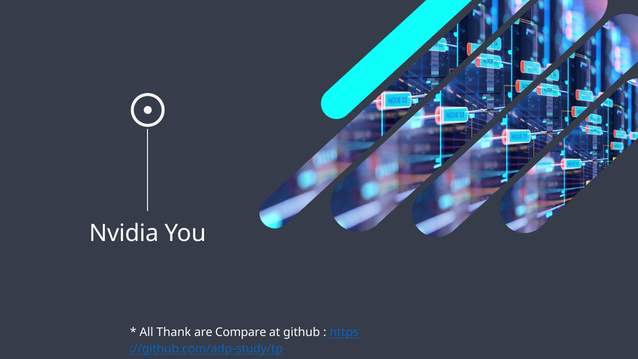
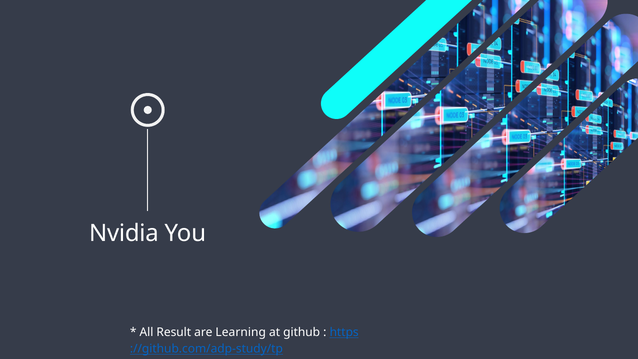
Thank: Thank -> Result (174, 332)
Compare: Compare -> Learning (241, 332)
